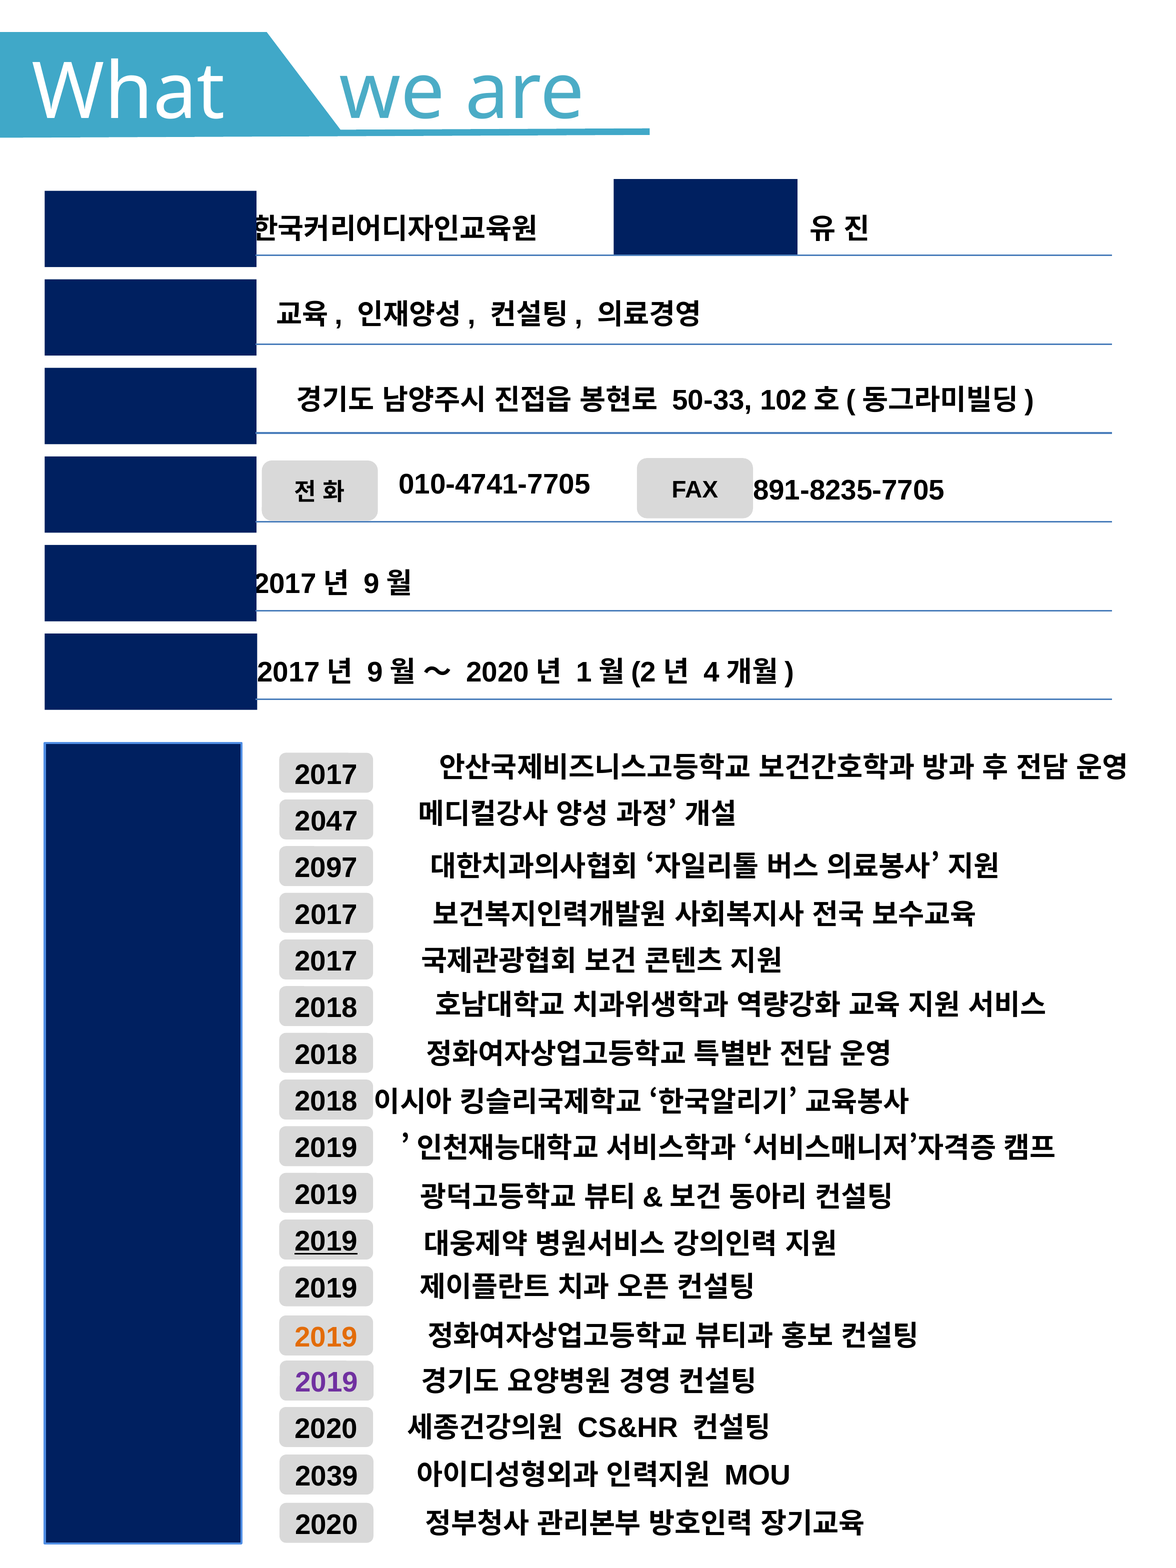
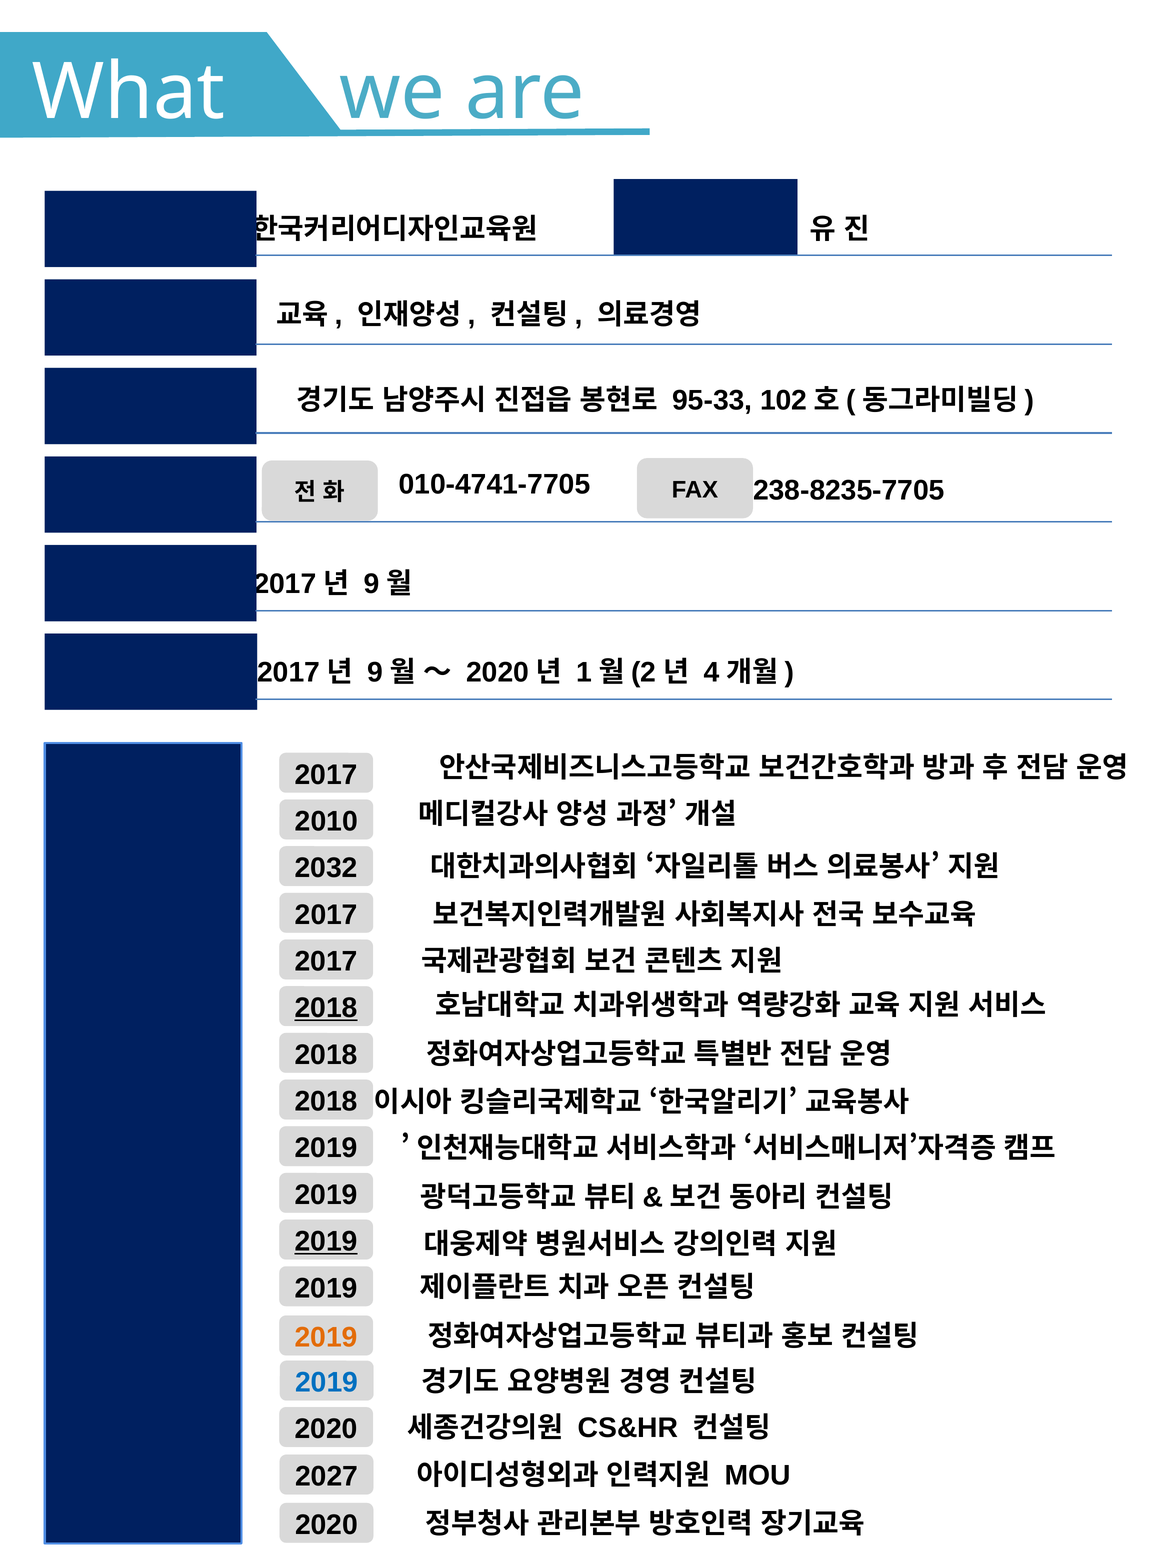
50-33: 50-33 -> 95-33 (712, 401)
891-8235-7705: 891-8235-7705 -> 238-8235-7705 (849, 491)
2047: 2047 -> 2010 (326, 821)
2097: 2097 -> 2032 (326, 868)
2018 underline: none -> present (326, 1008)
2019 colour: purple -> blue (327, 1383)
2039: 2039 -> 2027 (327, 1476)
